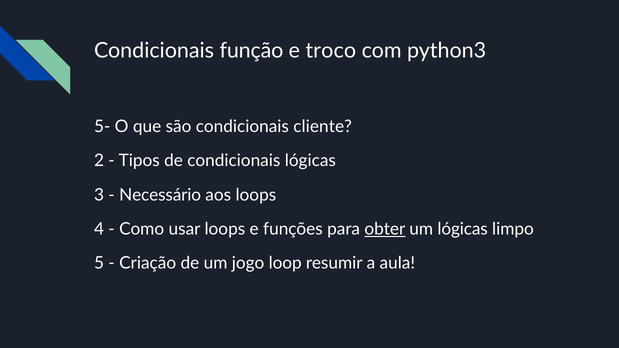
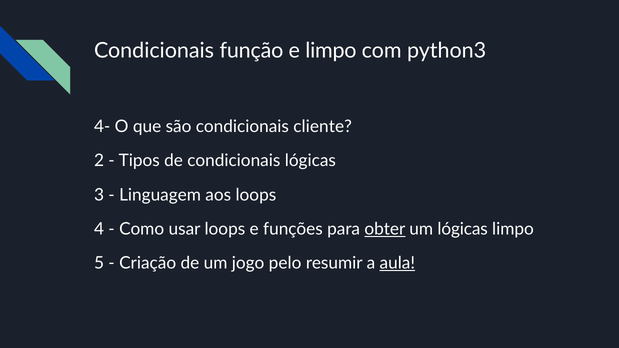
e troco: troco -> limpo (331, 51)
5-: 5- -> 4- (102, 127)
Necessário: Necessário -> Linguagem (160, 195)
loop: loop -> pelo (285, 263)
aula underline: none -> present (397, 263)
